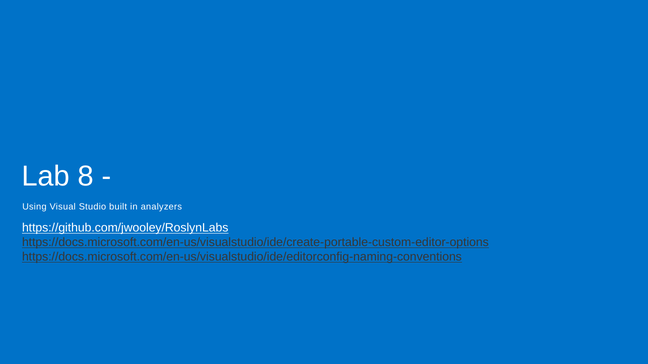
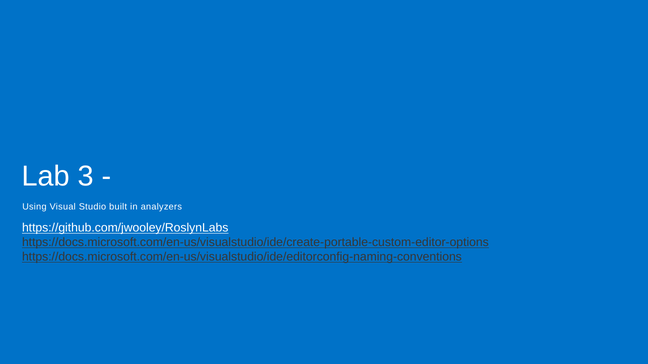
8: 8 -> 3 (86, 176)
